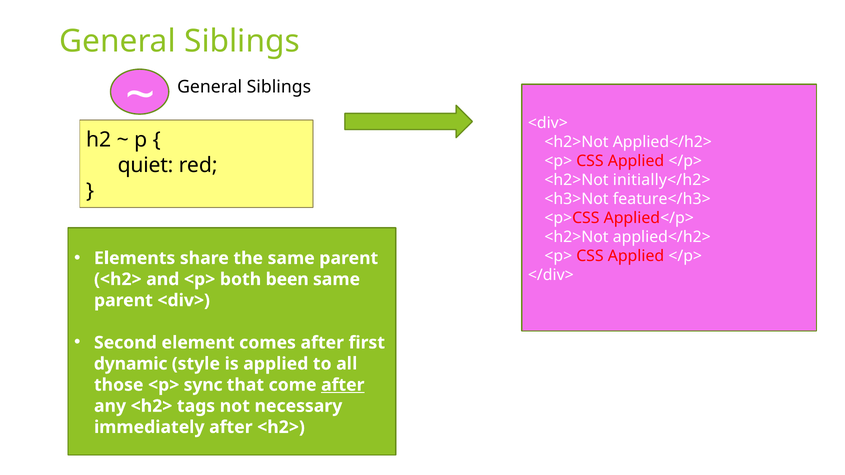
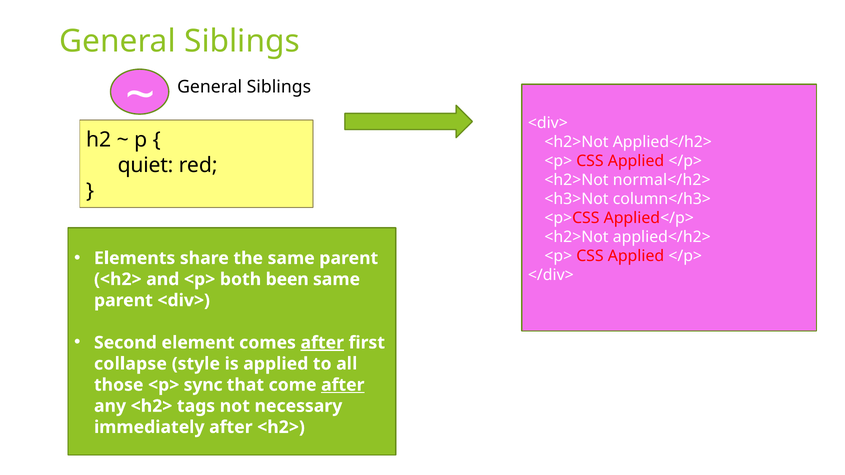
initially</h2>: initially</h2> -> normal</h2> (662, 180)
feature</h3>: feature</h3> -> column</h3> (662, 199)
after underline: none -> present (322, 343)
dynamic: dynamic -> collapse (130, 364)
